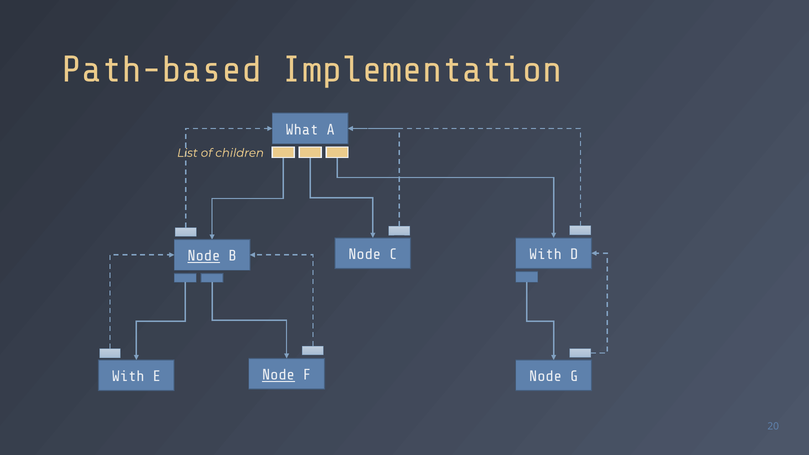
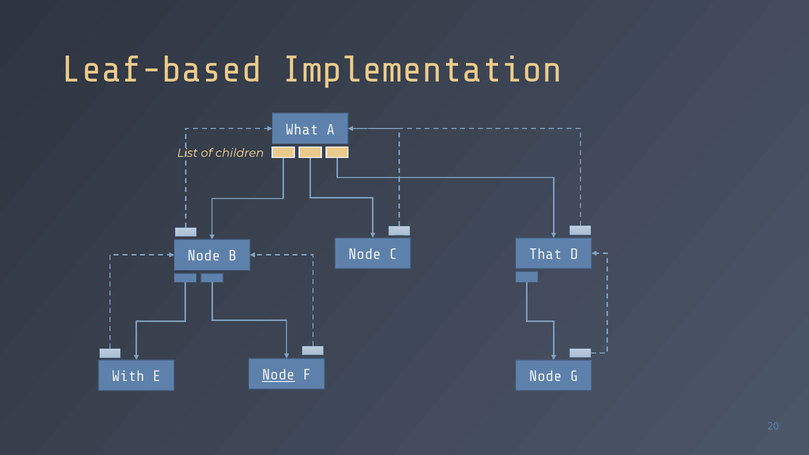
Path-based: Path-based -> Leaf-based (162, 70)
Node underline: present -> none (204, 256)
C With: With -> That (545, 254)
